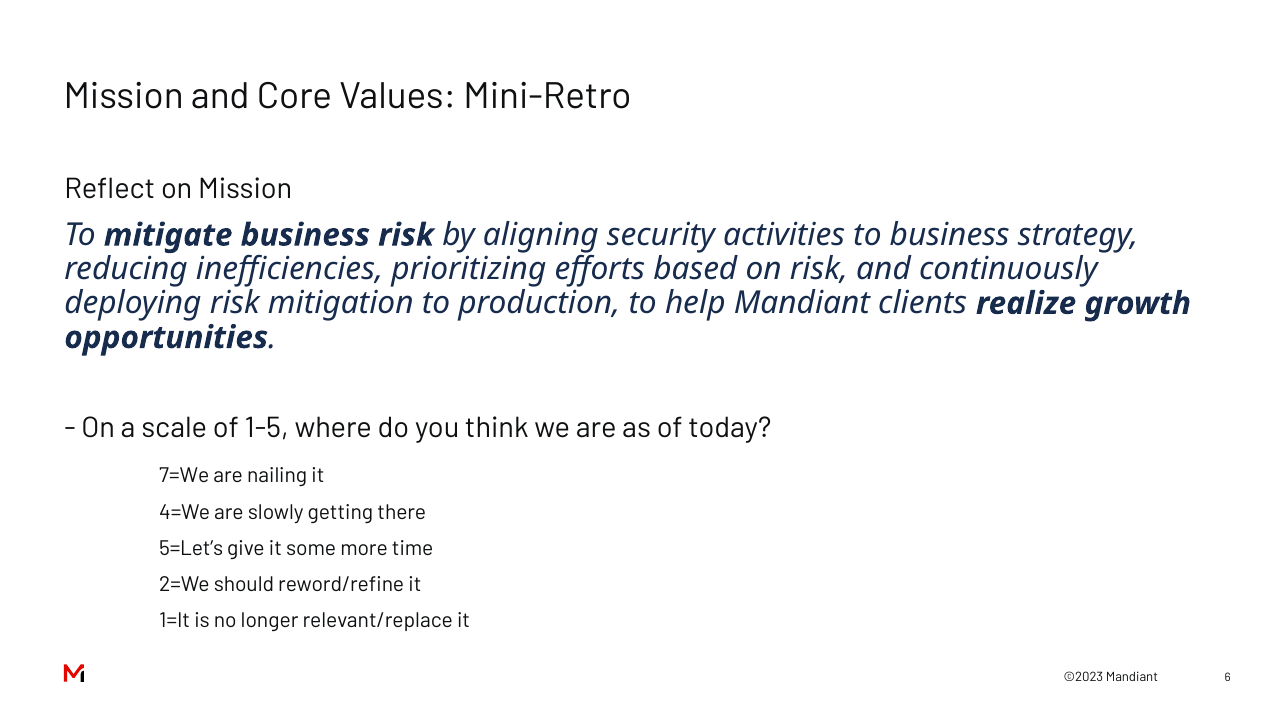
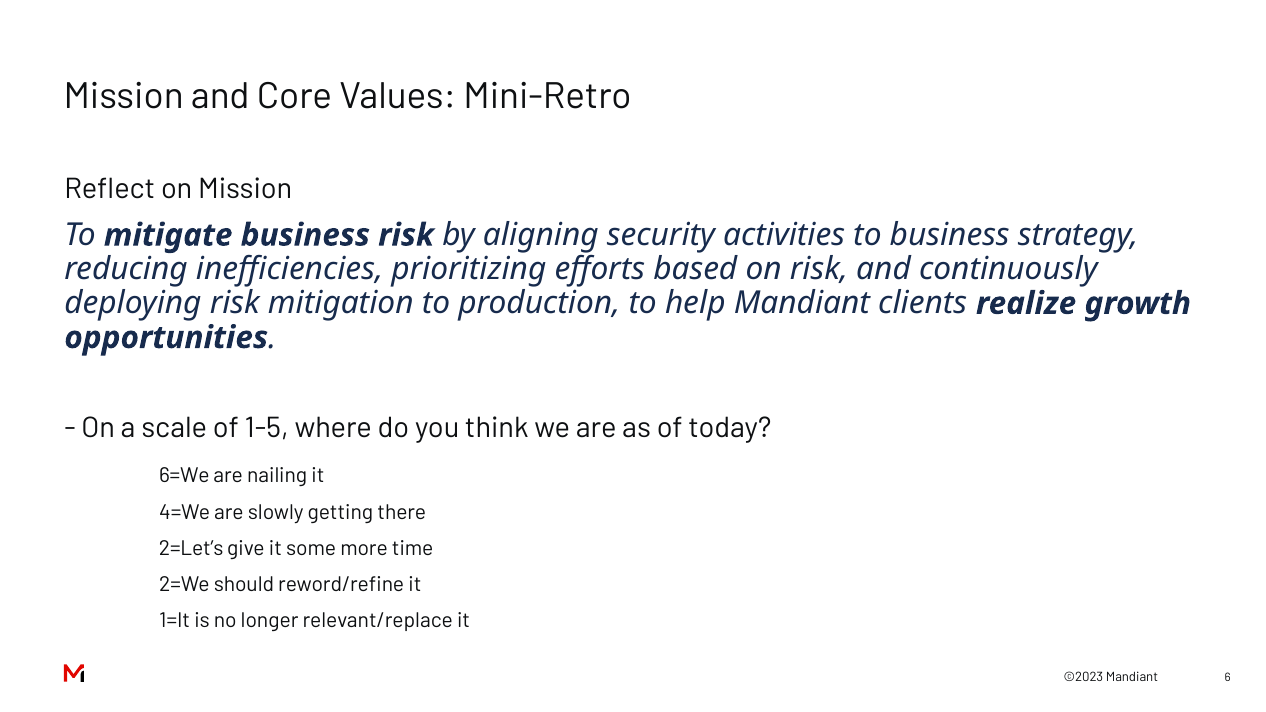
7=We: 7=We -> 6=We (184, 475)
5=Let’s: 5=Let’s -> 2=Let’s (191, 549)
